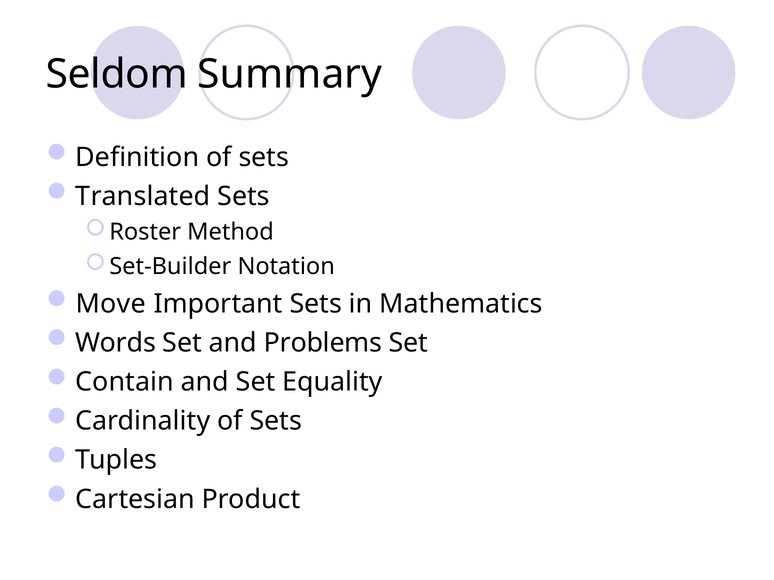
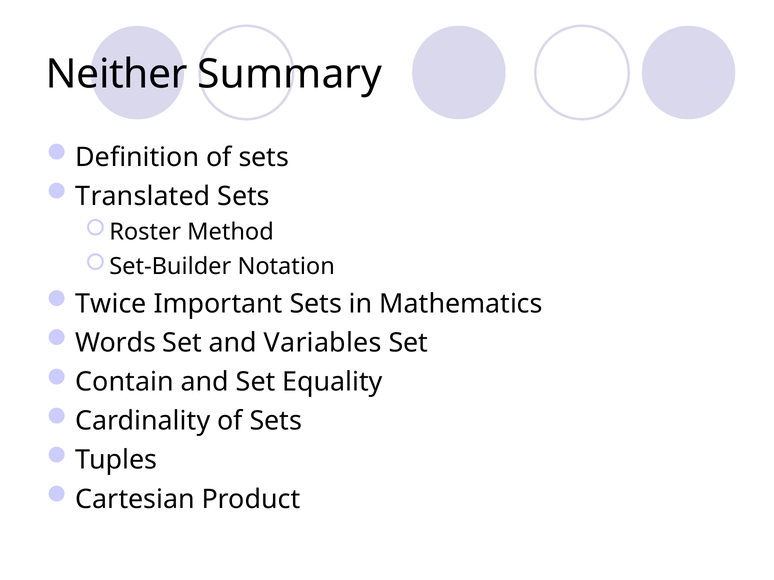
Seldom: Seldom -> Neither (117, 74)
Move: Move -> Twice (111, 304)
Problems: Problems -> Variables (323, 343)
